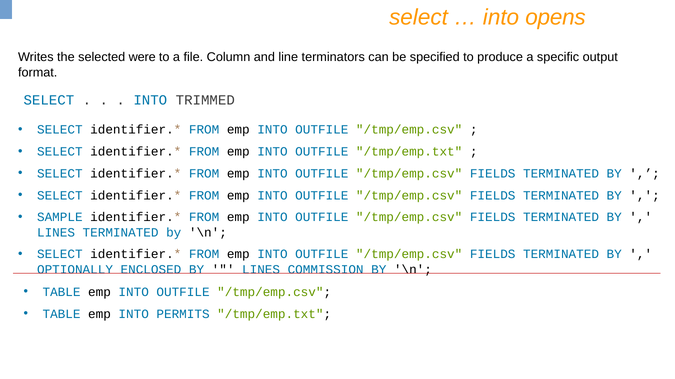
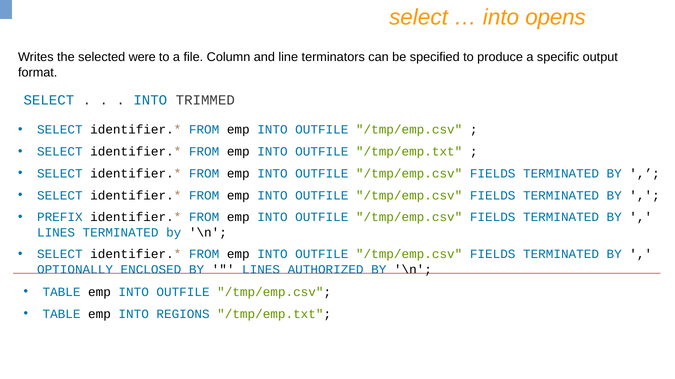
SAMPLE: SAMPLE -> PREFIX (60, 218)
COMMISSION: COMMISSION -> AUTHORIZED (326, 270)
PERMITS: PERMITS -> REGIONS (183, 314)
